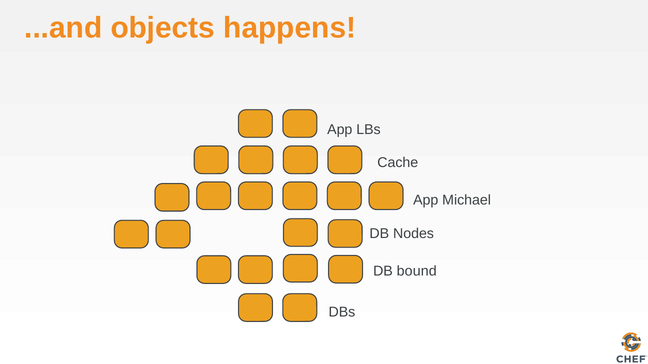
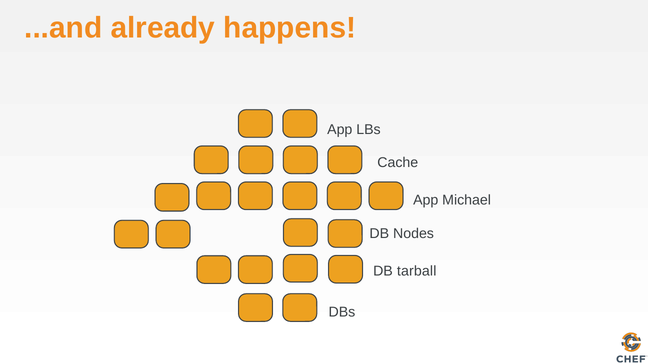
objects: objects -> already (163, 28)
bound: bound -> tarball (417, 271)
